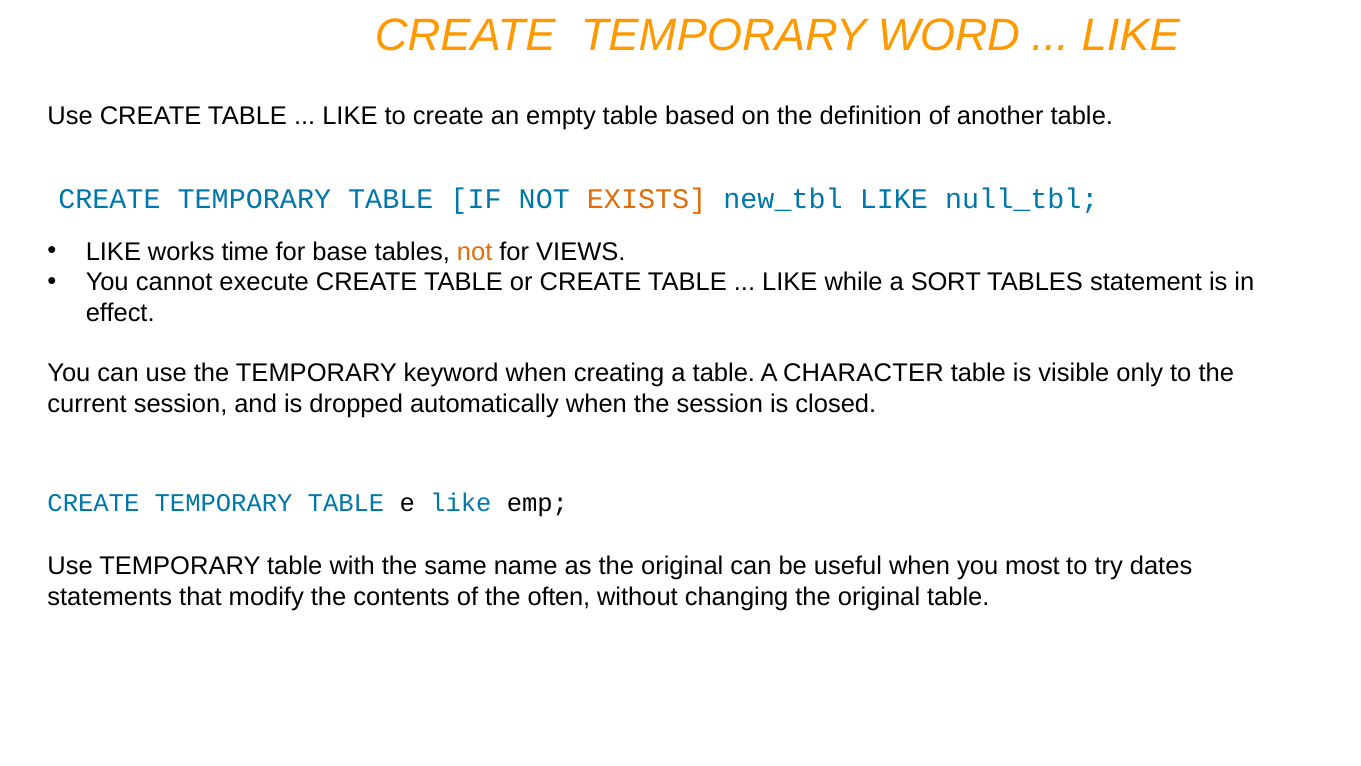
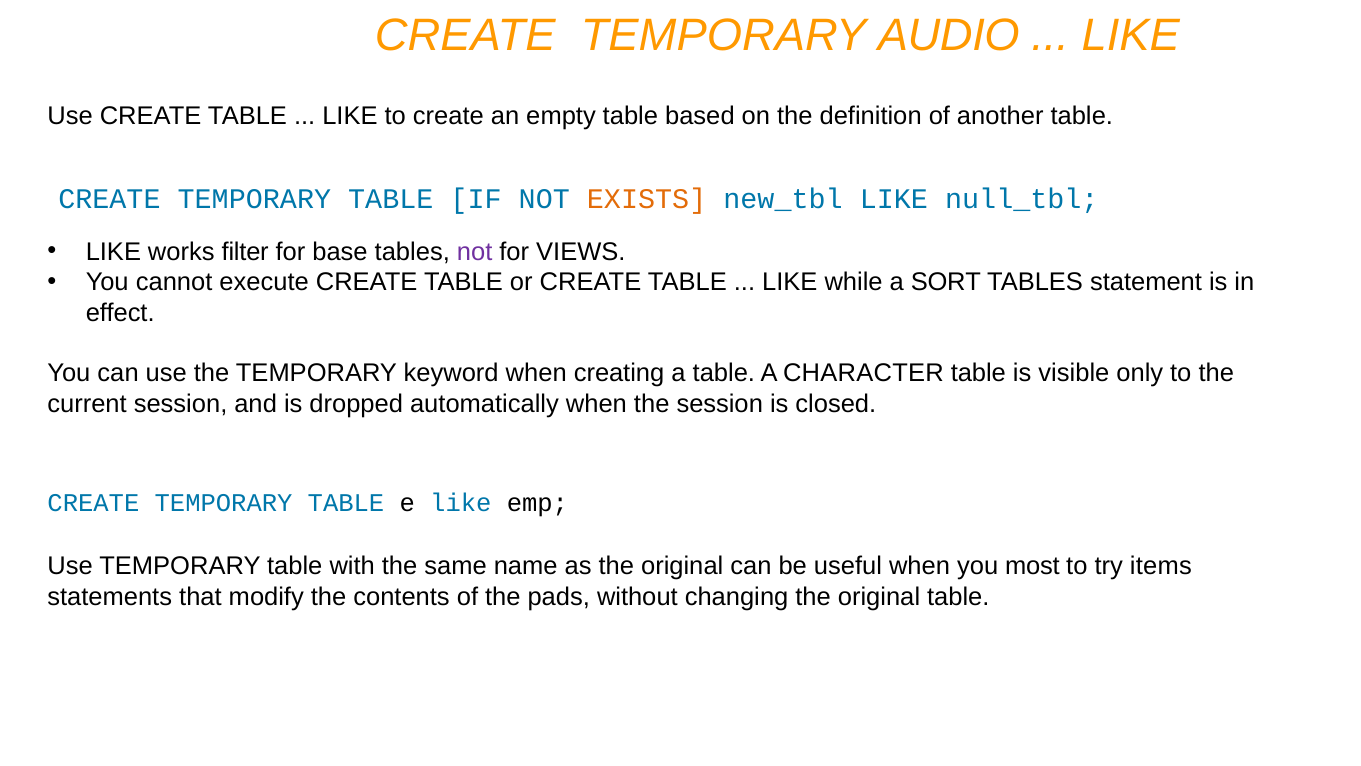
WORD: WORD -> AUDIO (949, 35)
time: time -> filter (245, 252)
not colour: orange -> purple (475, 252)
dates: dates -> items (1161, 566)
often: often -> pads (559, 596)
